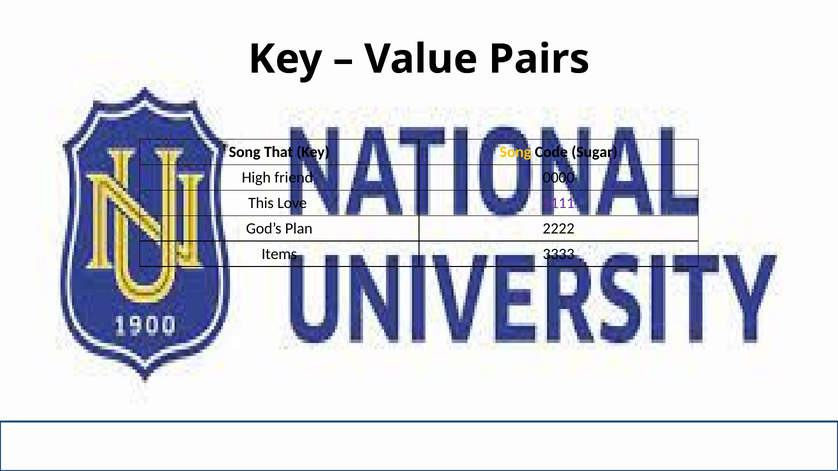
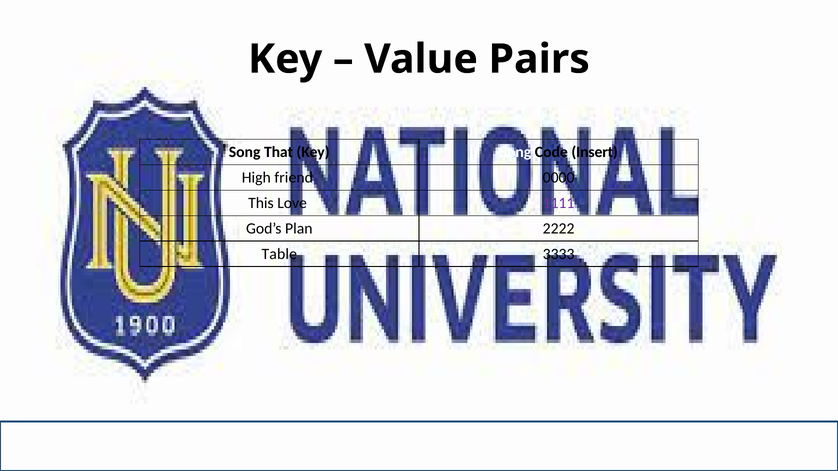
Song colour: yellow -> white (515, 152)
Sugar: Sugar -> Insert (595, 152)
Items: Items -> Table (279, 254)
